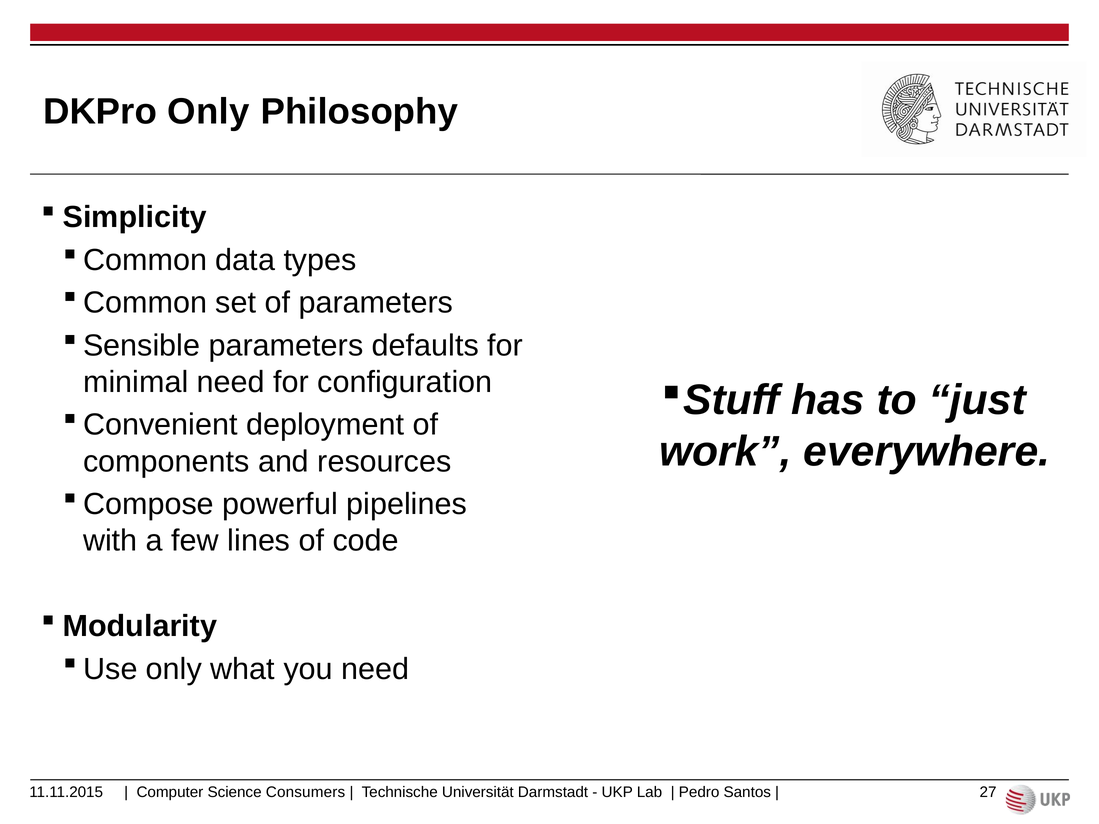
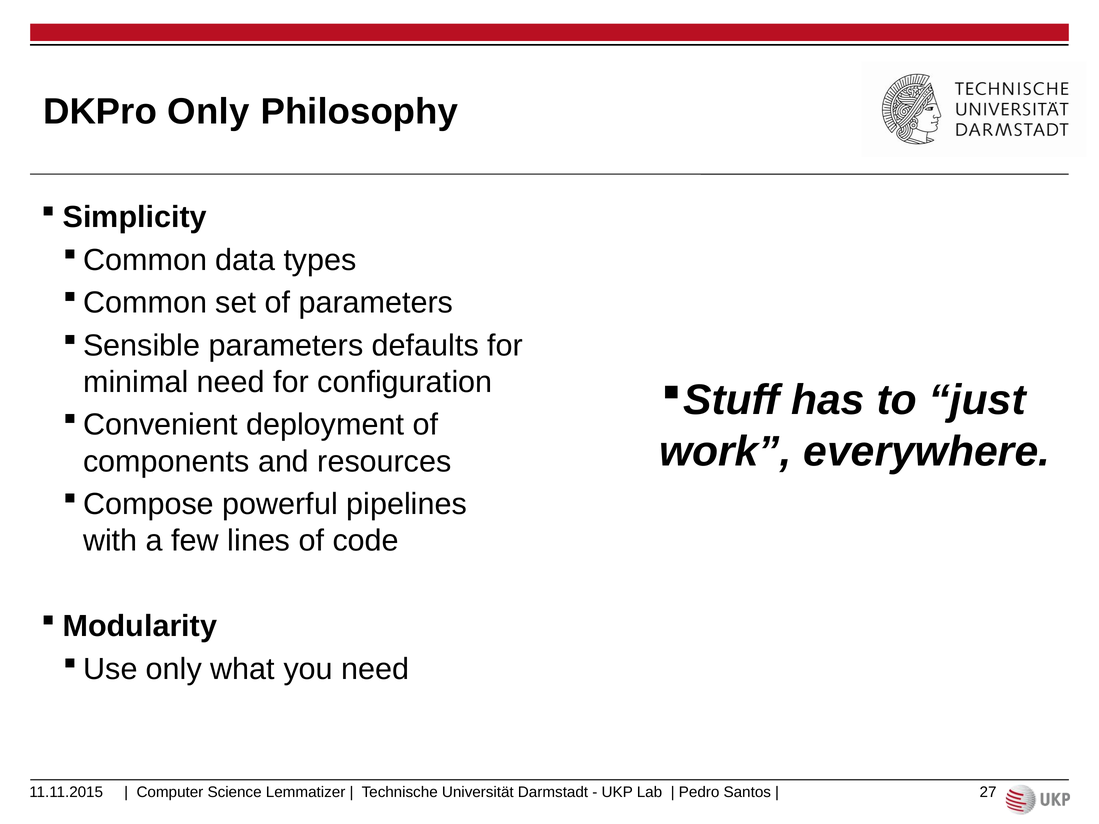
Consumers: Consumers -> Lemmatizer (306, 792)
